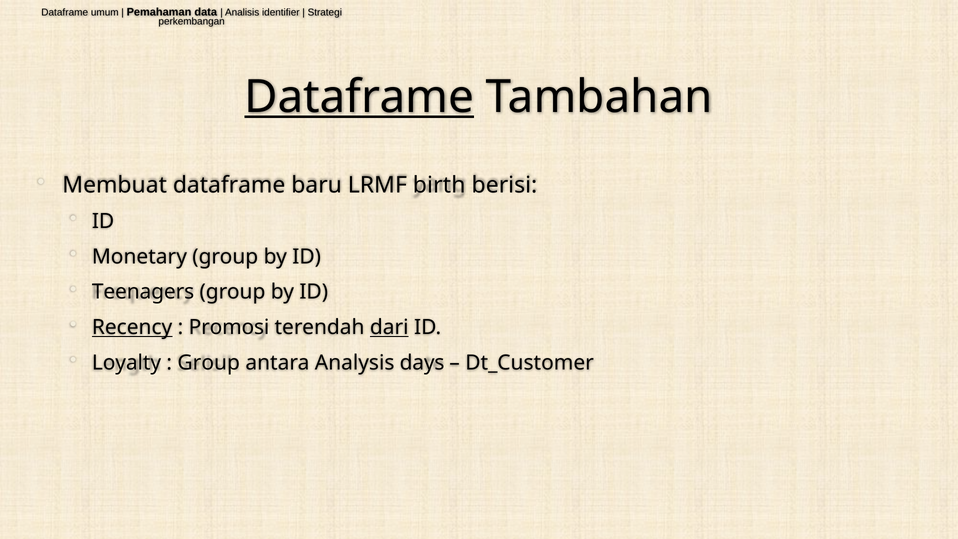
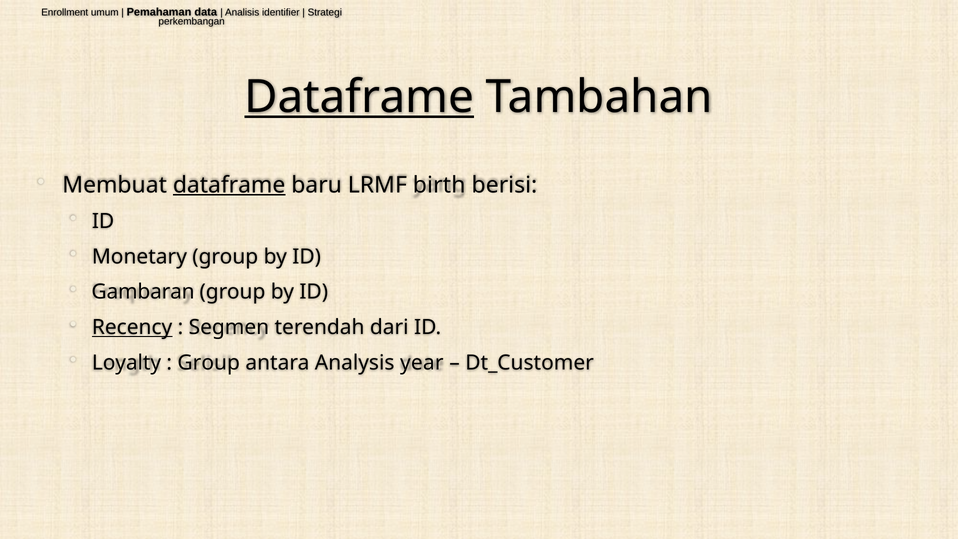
Dataframe: Dataframe -> Enrollment (65, 12)
dataframe underline: none -> present (229, 185)
Teenagers: Teenagers -> Gambaran (143, 292)
Promosi: Promosi -> Segmen (229, 327)
dari underline: present -> none (389, 327)
days: days -> year (422, 363)
